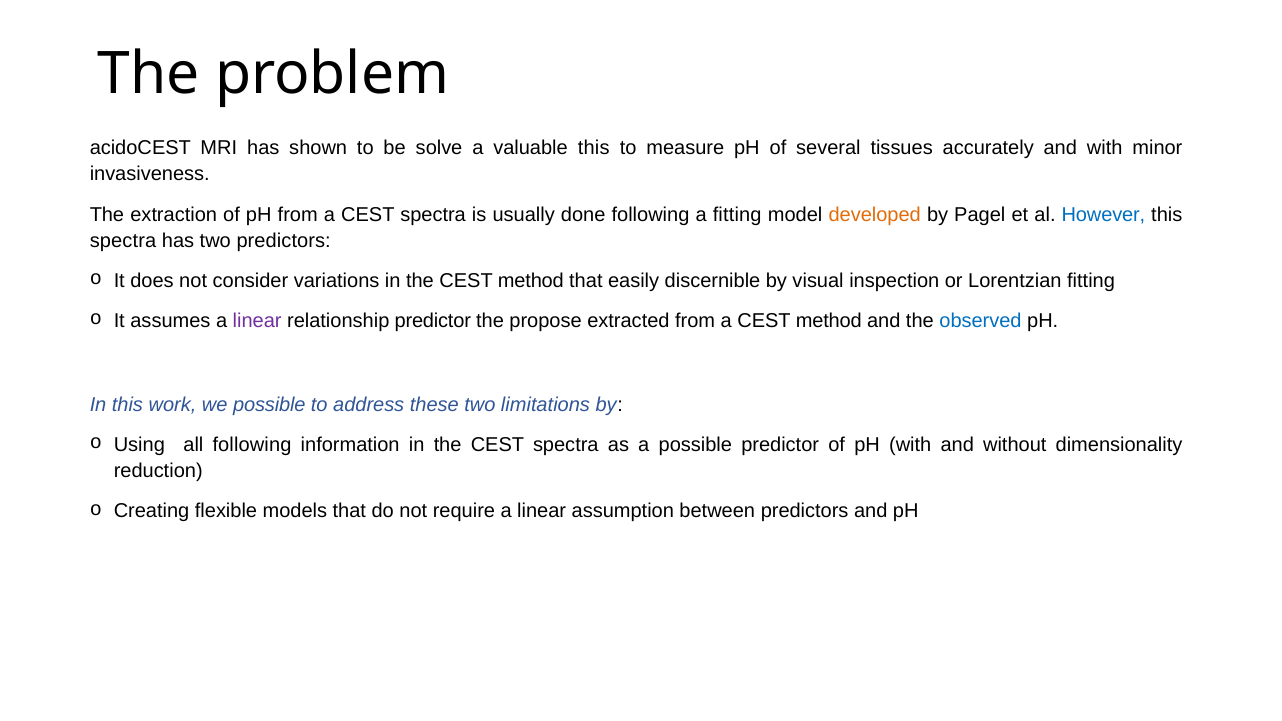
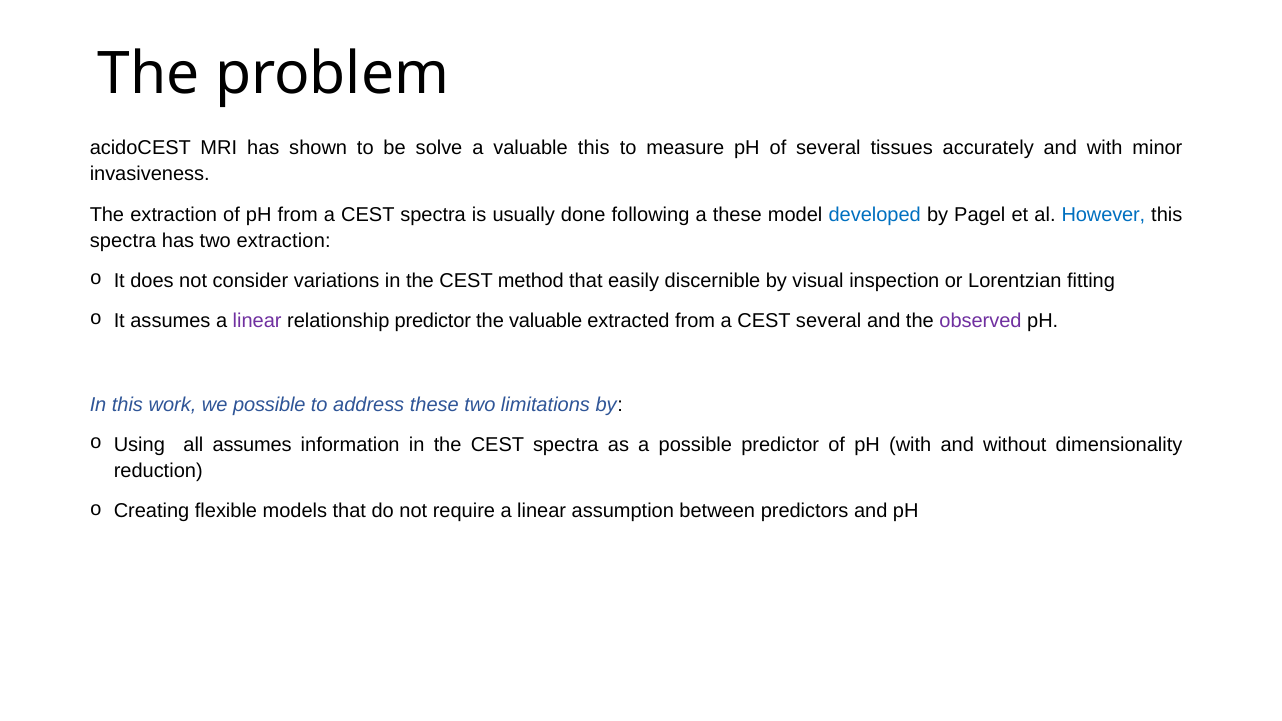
a fitting: fitting -> these (737, 215)
developed colour: orange -> blue (875, 215)
two predictors: predictors -> extraction (284, 241)
the propose: propose -> valuable (546, 321)
a CEST method: method -> several (829, 321)
observed colour: blue -> purple (981, 321)
all following: following -> assumes (252, 445)
